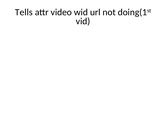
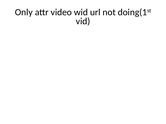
Tells: Tells -> Only (24, 12)
